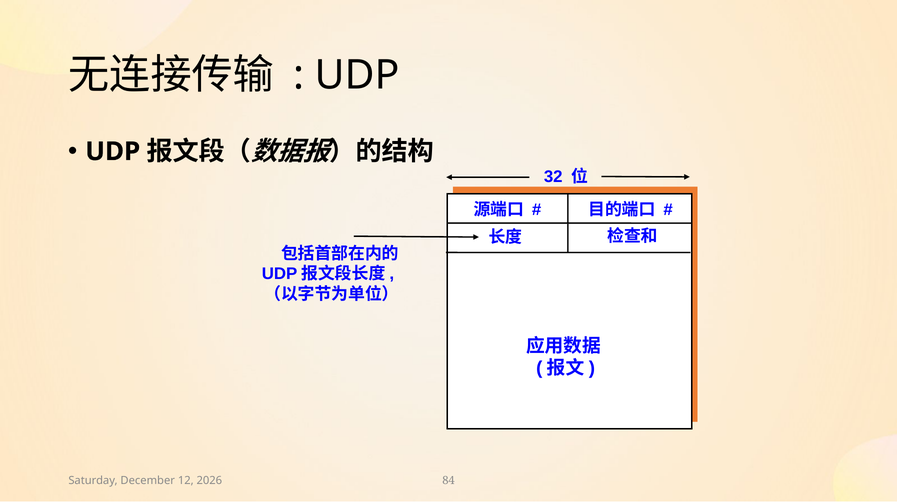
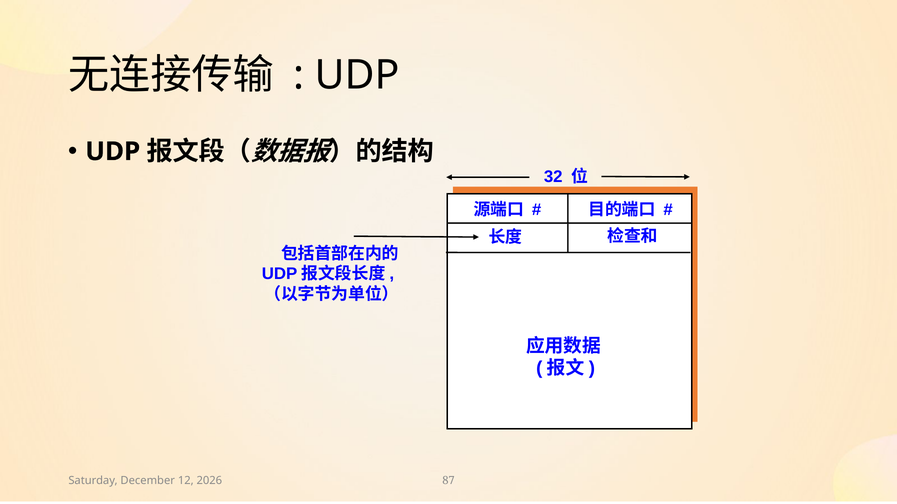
84: 84 -> 87 (449, 481)
